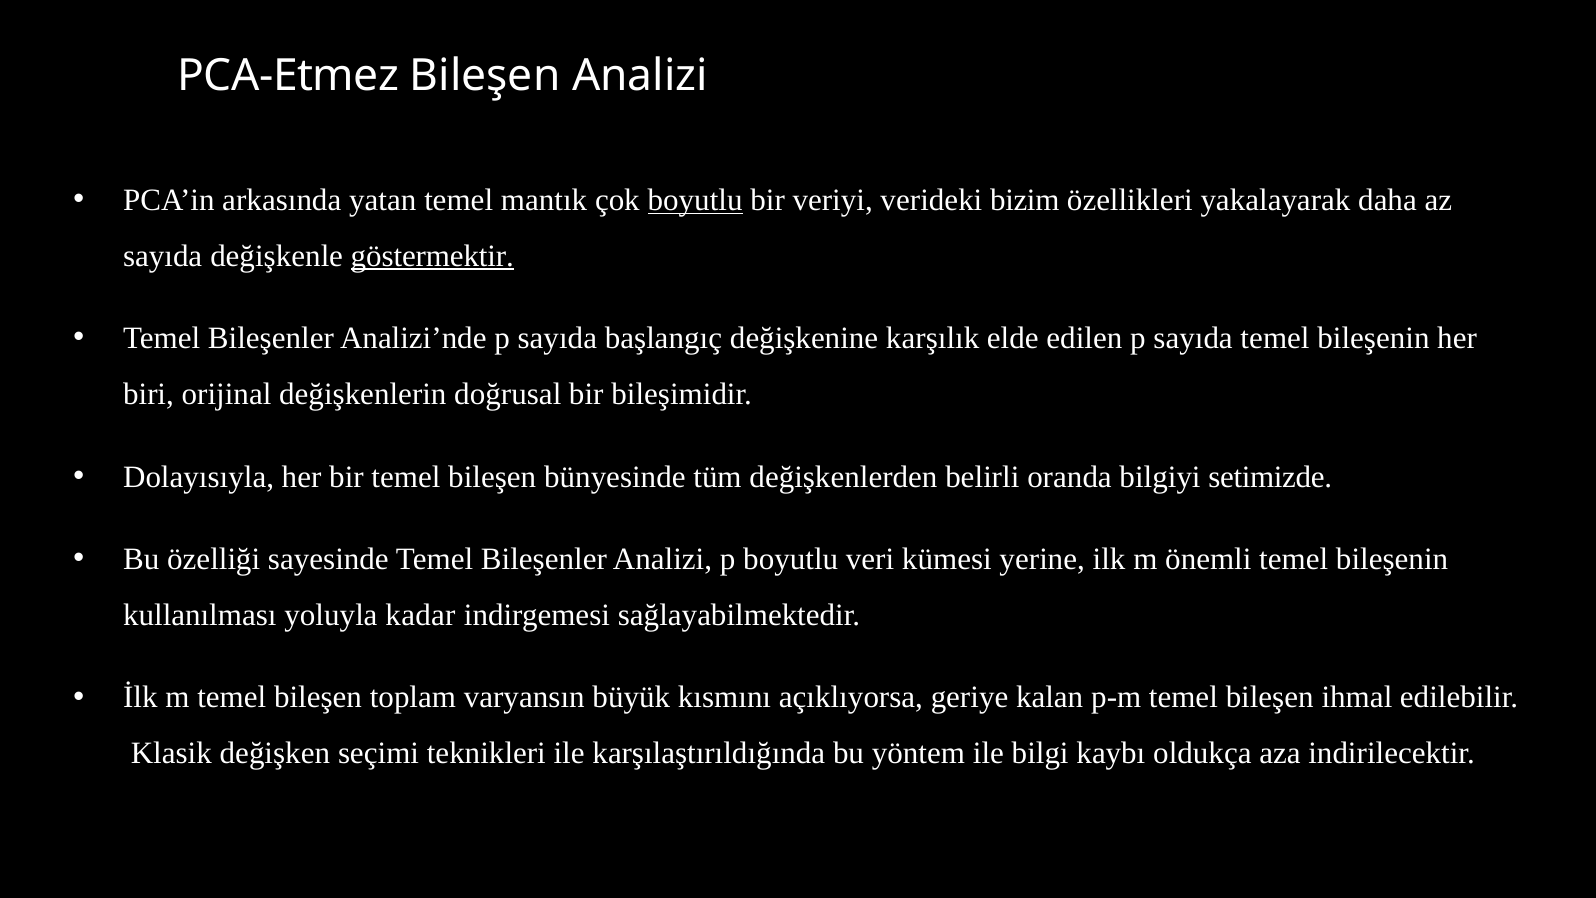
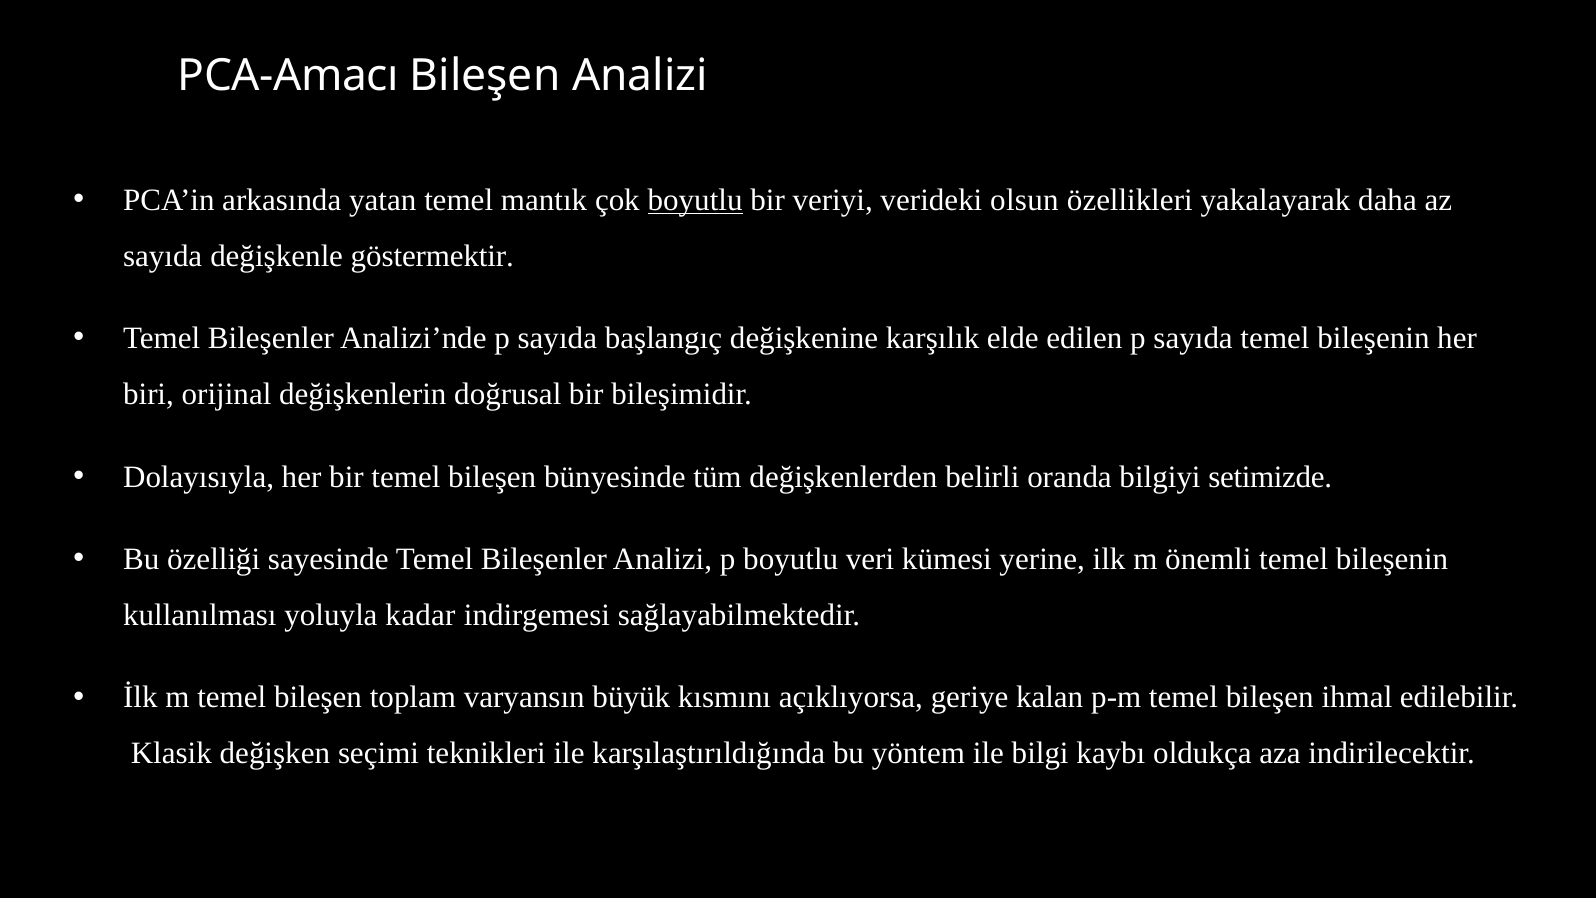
PCA-Etmez: PCA-Etmez -> PCA-Amacı (288, 76)
bizim: bizim -> olsun (1024, 200)
göstermektir underline: present -> none (432, 256)
